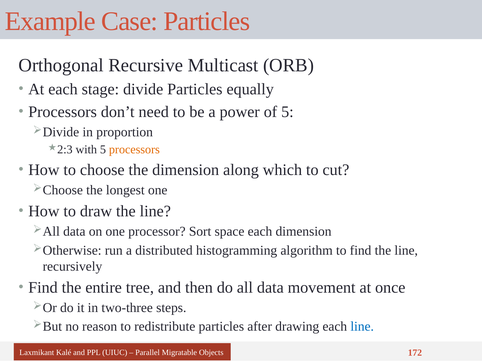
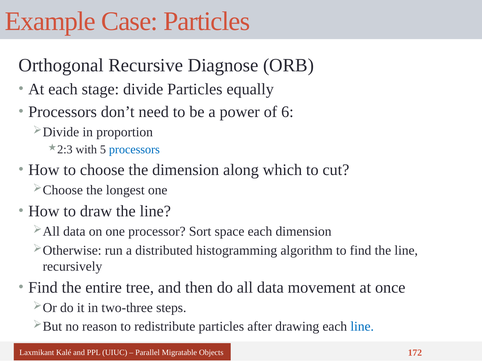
Multicast: Multicast -> Diagnose (223, 65)
of 5: 5 -> 6 (287, 112)
processors colour: orange -> blue (134, 149)
